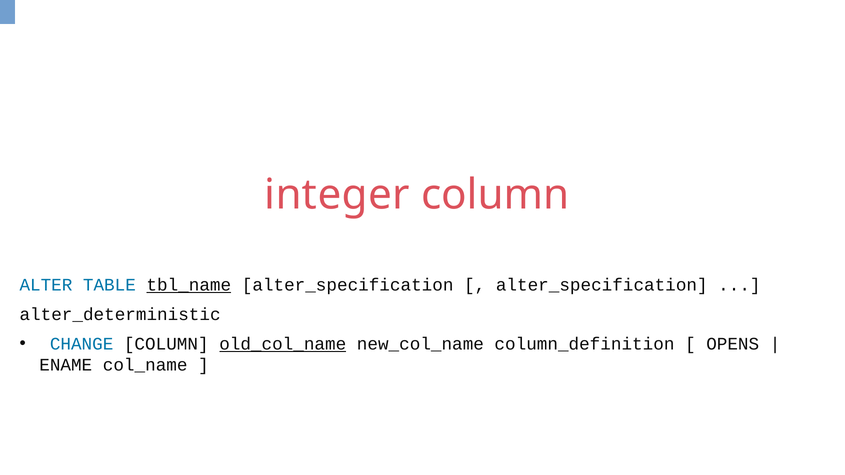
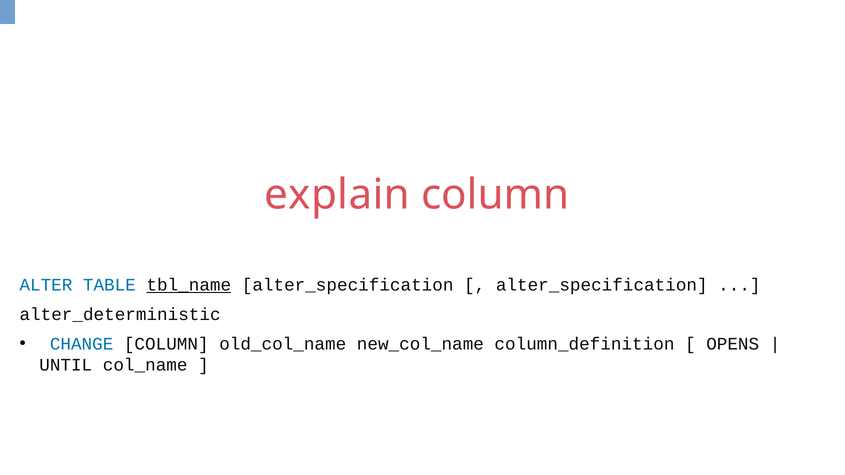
integer: integer -> explain (337, 195)
old_col_name underline: present -> none (283, 344)
ENAME: ENAME -> UNTIL (66, 365)
